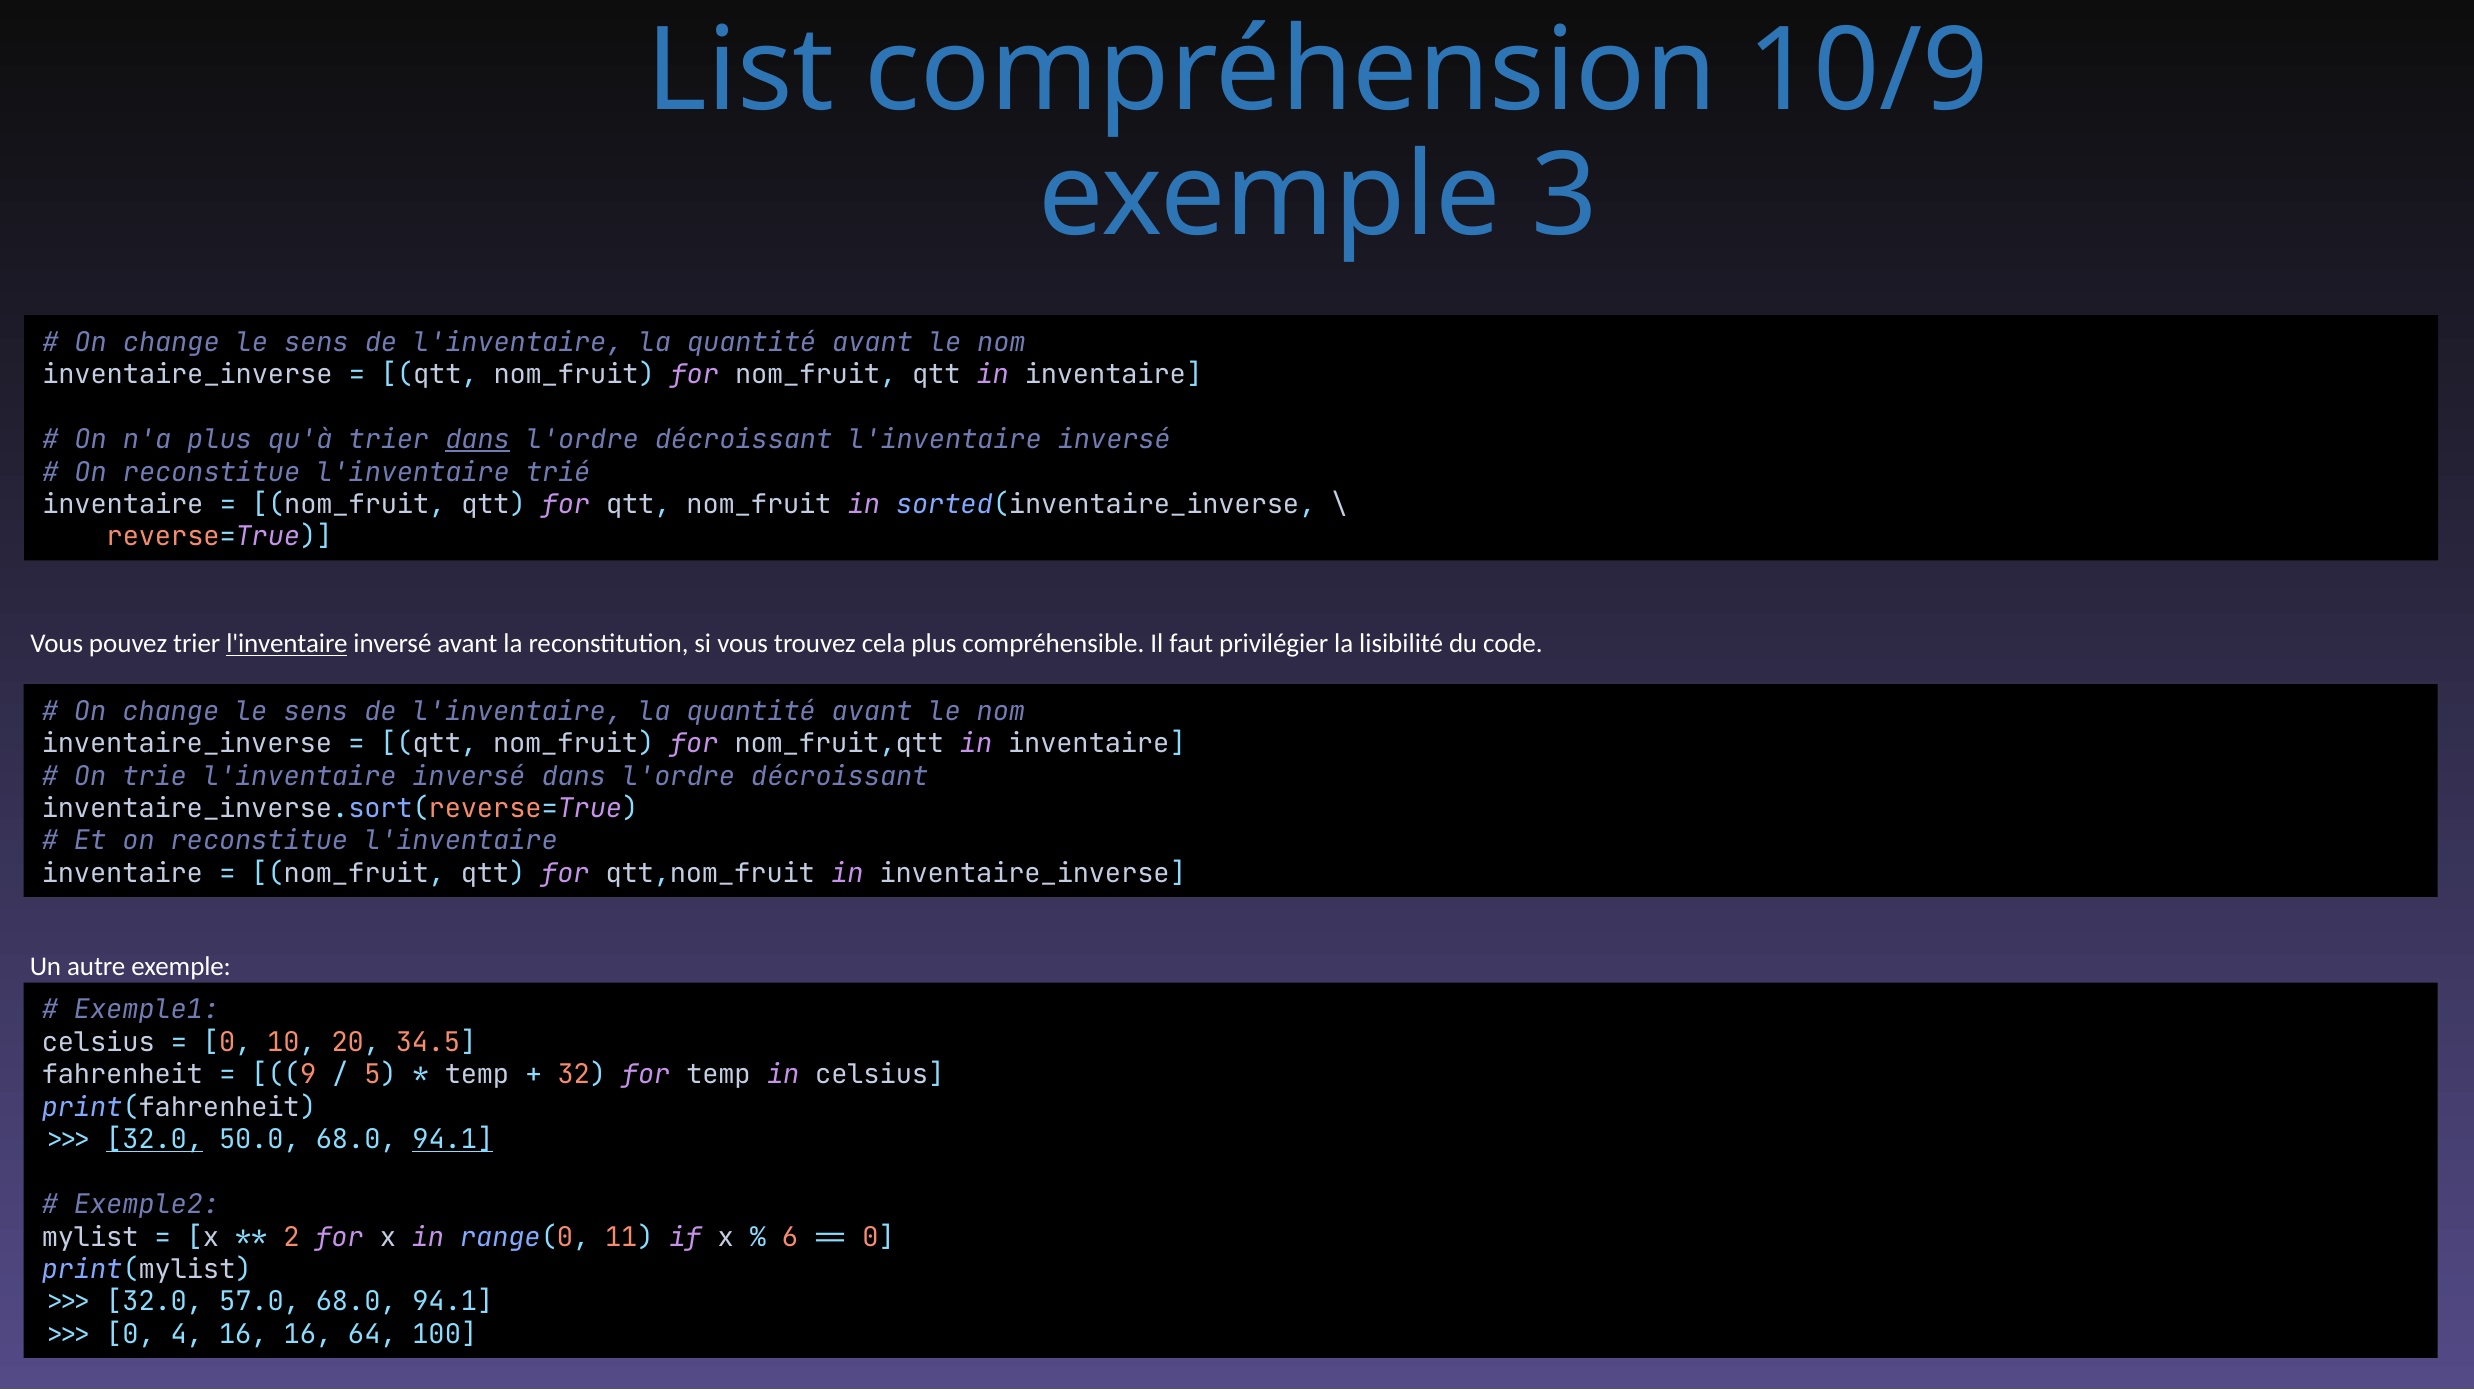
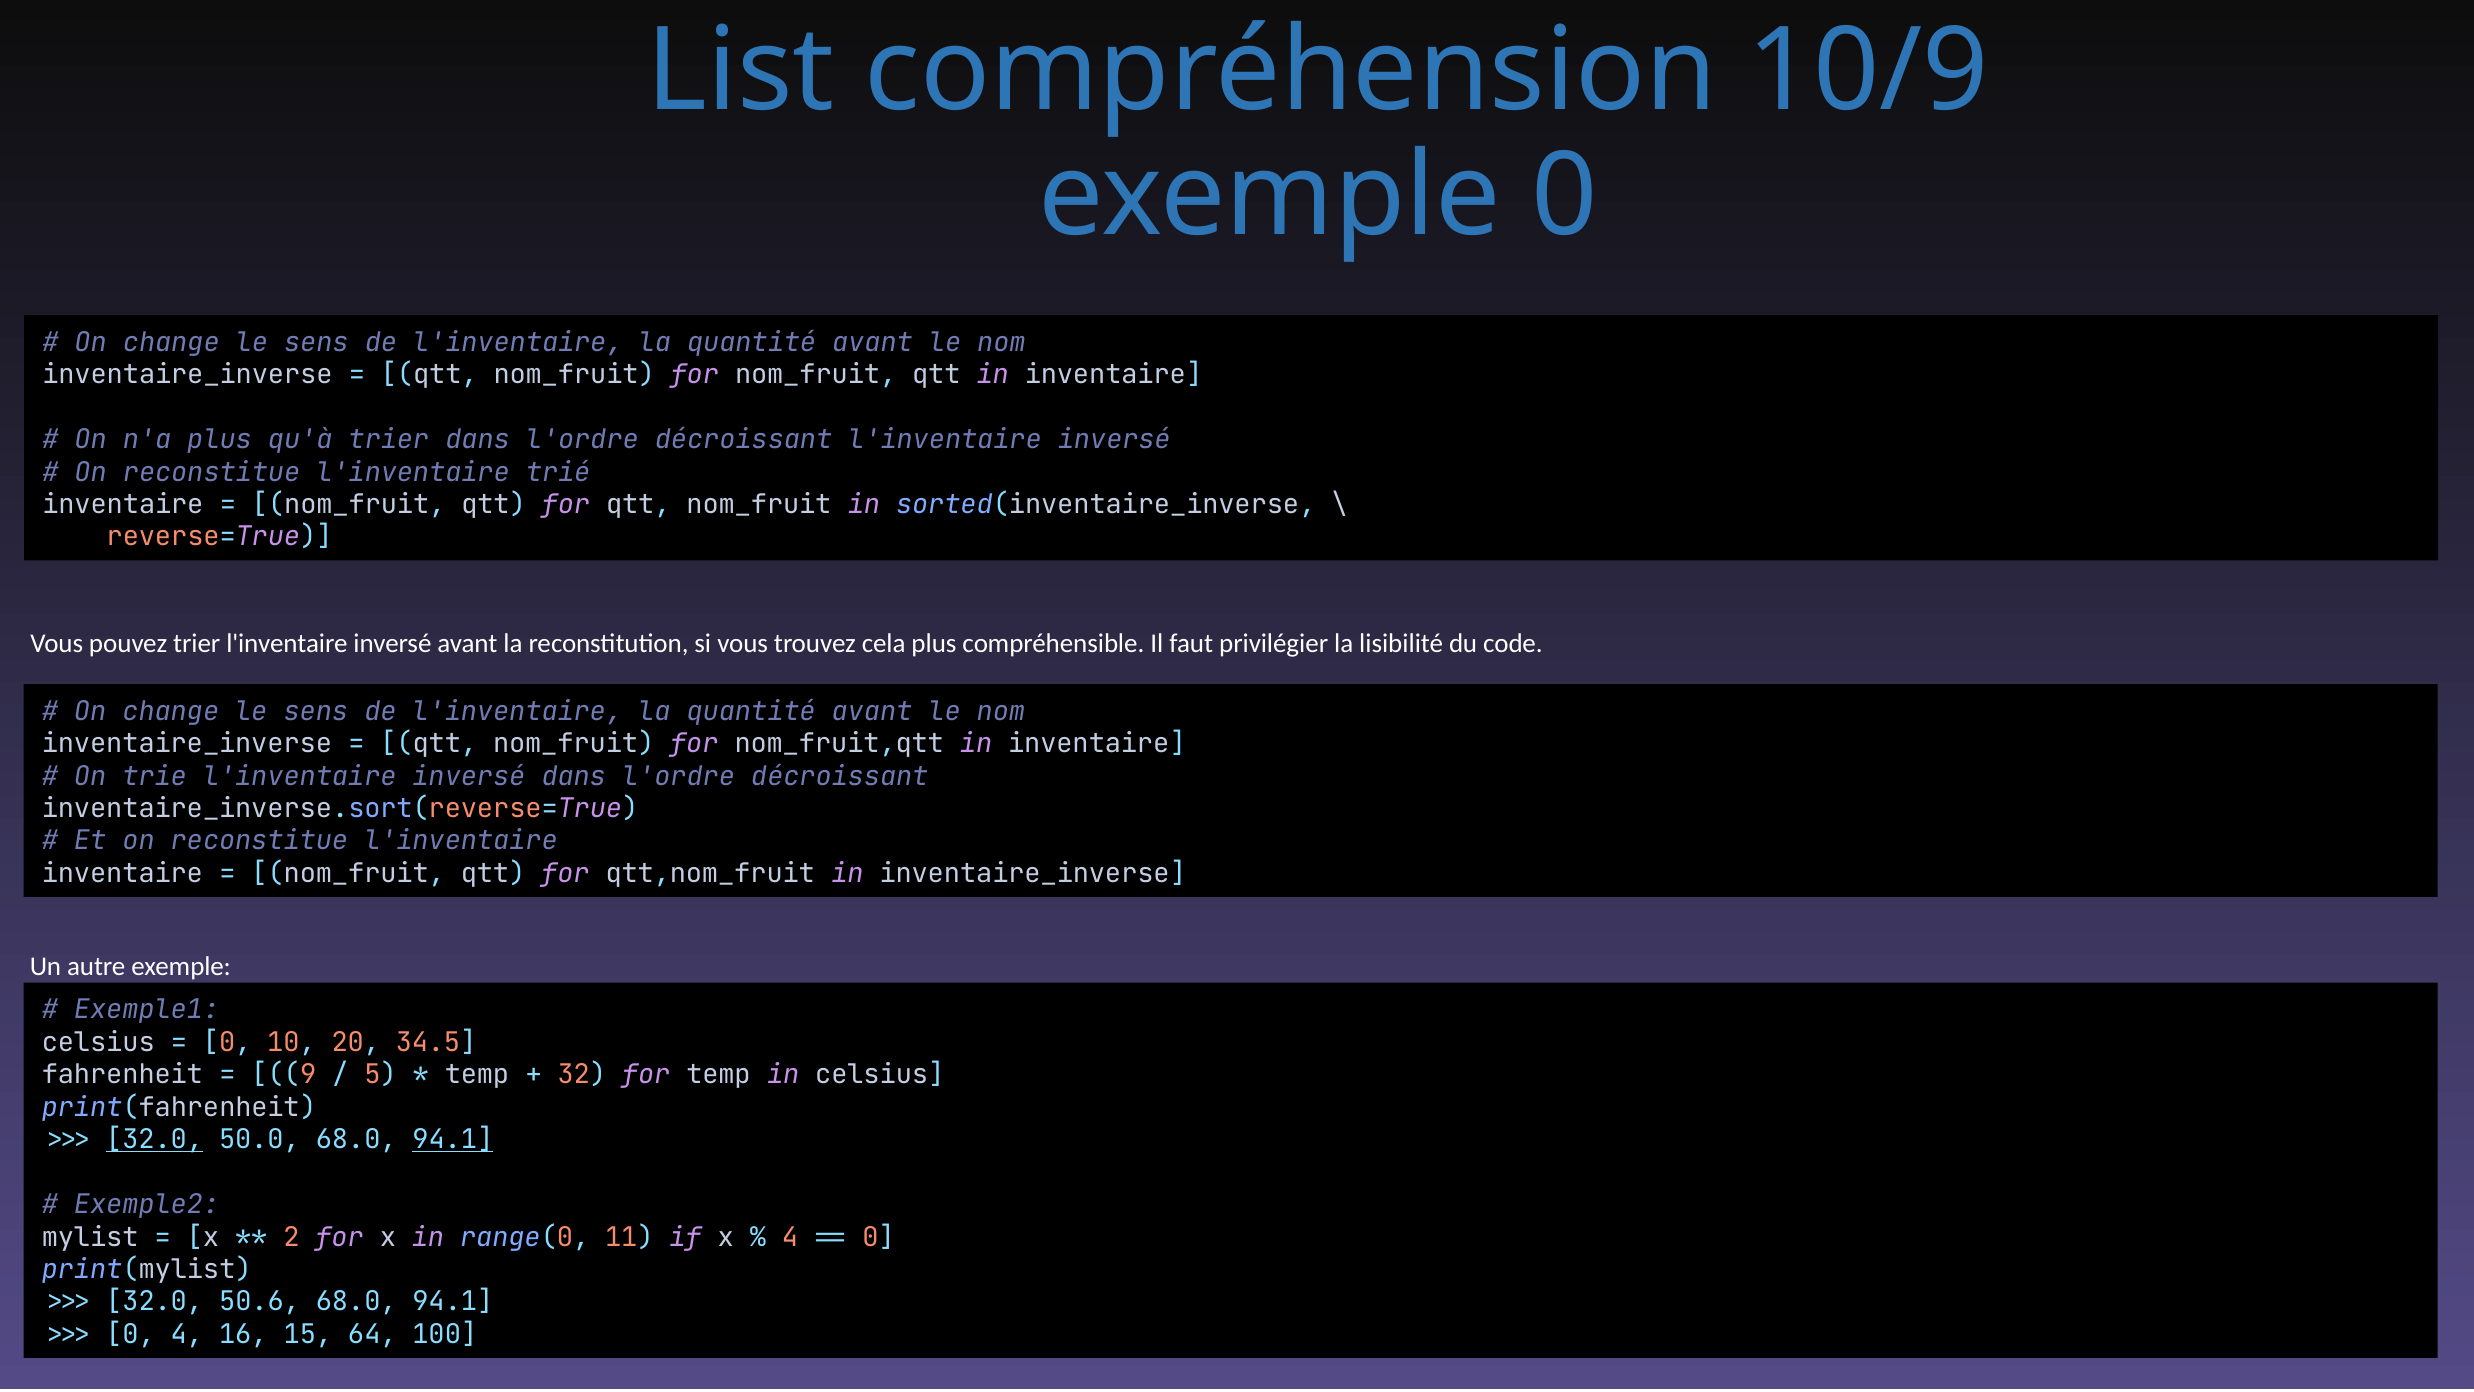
exemple 3: 3 -> 0 (1564, 196)
dans underline: present -> none (478, 440)
l'inventaire underline: present -> none (287, 644)
6: 6 -> 4 (790, 1237)
57.0: 57.0 -> 50.6 (260, 1302)
16 16: 16 -> 15 (308, 1334)
